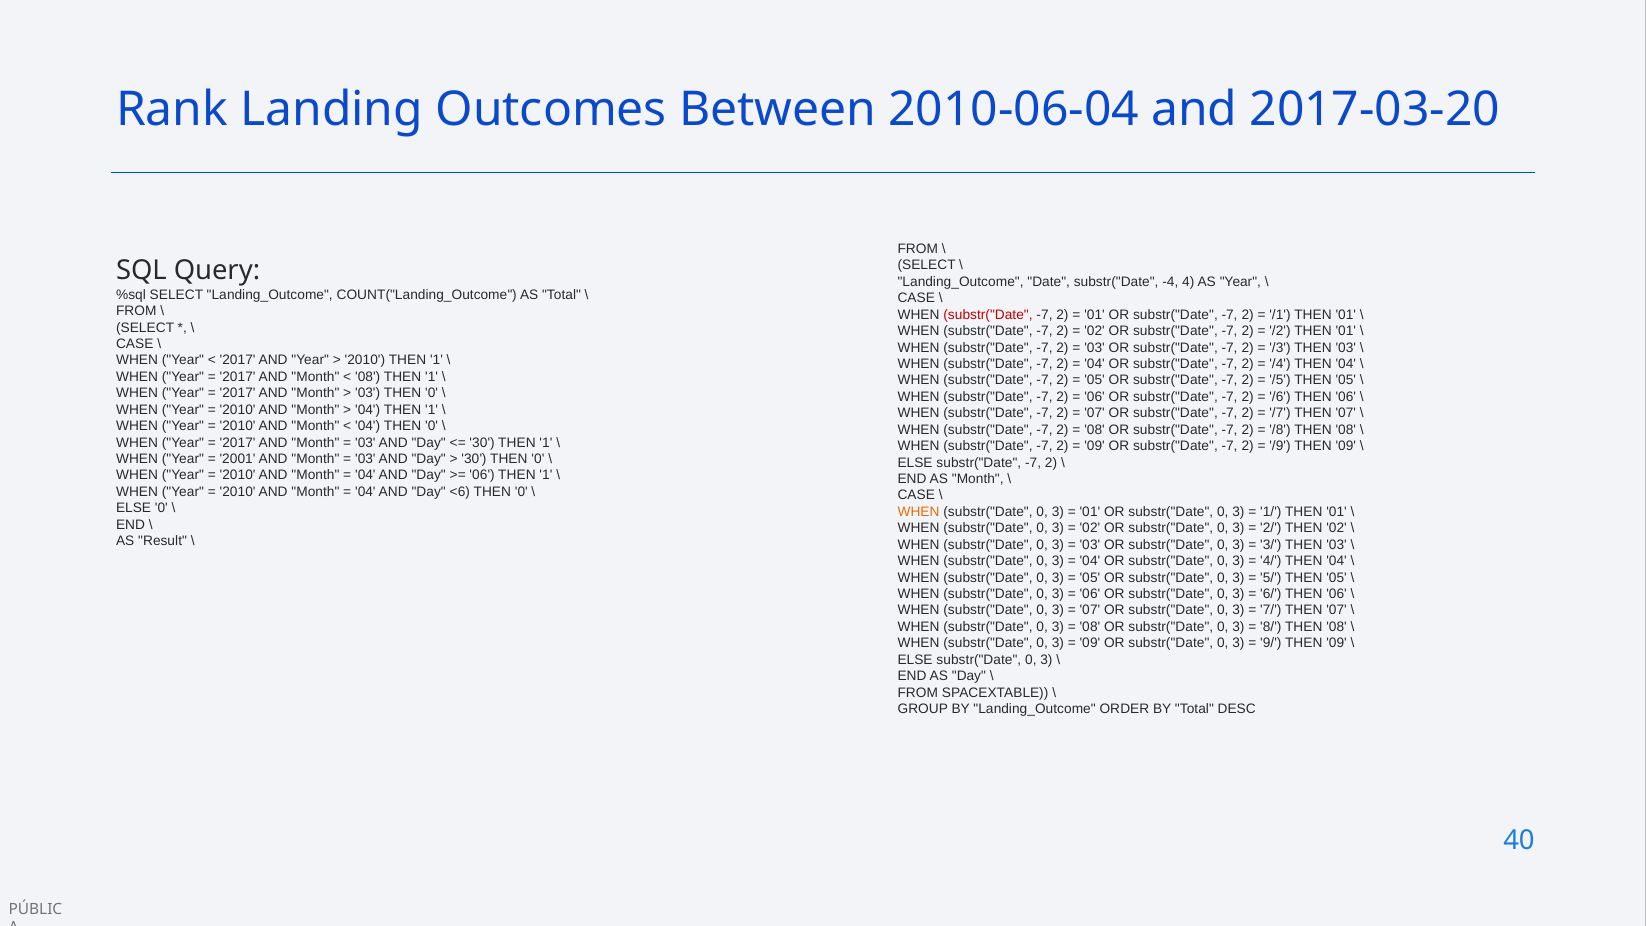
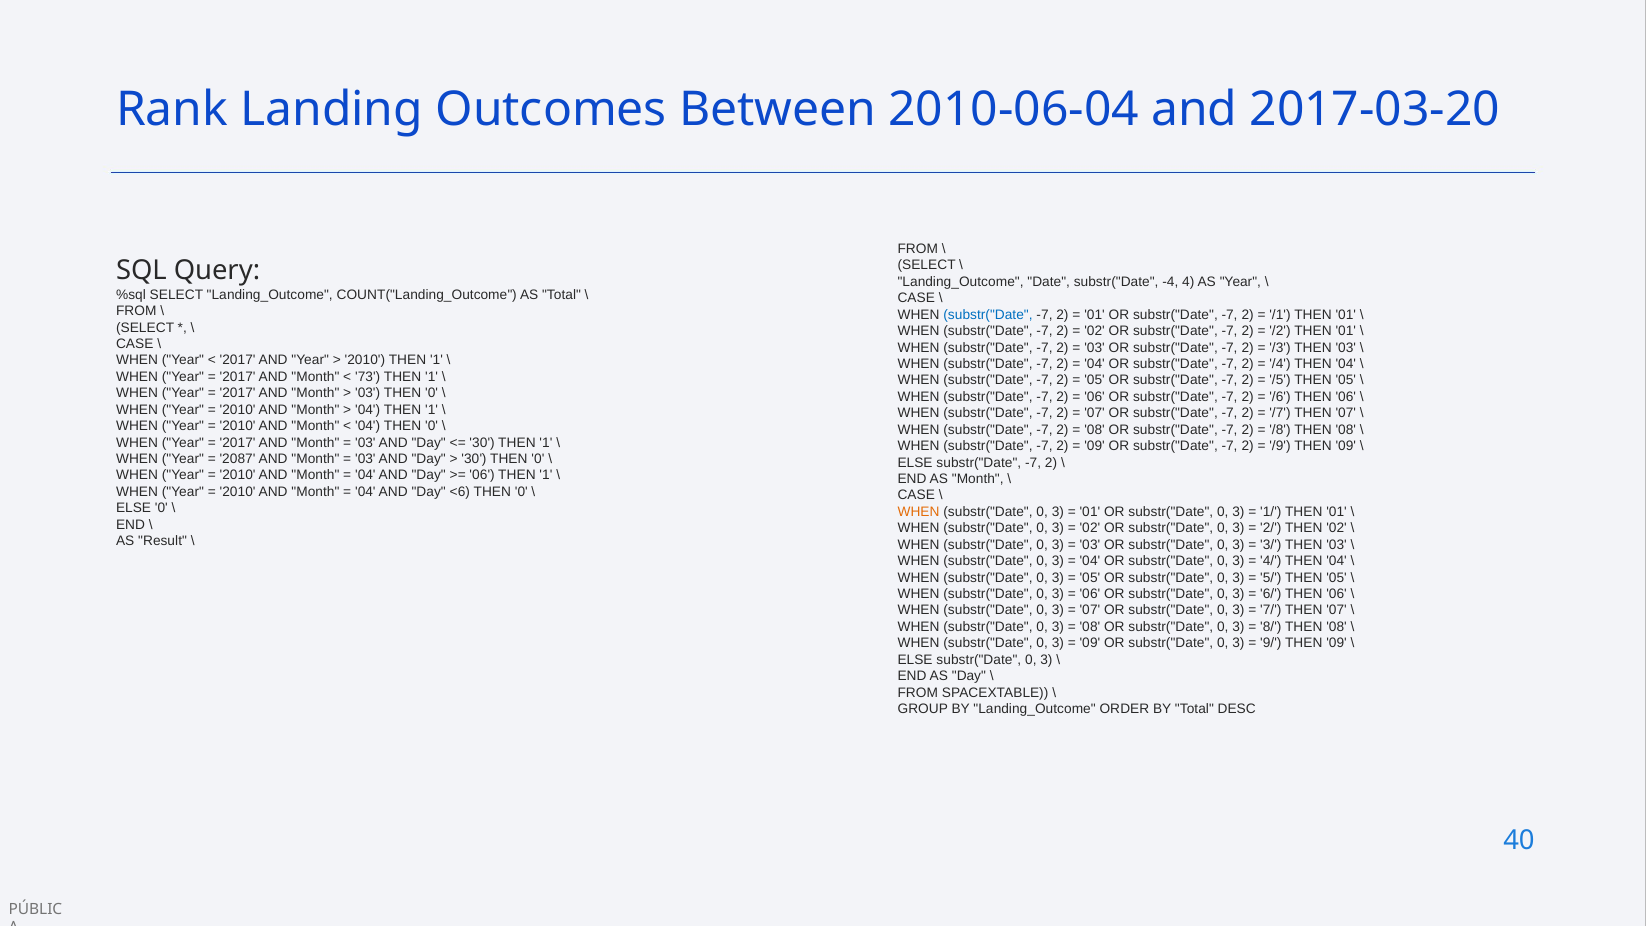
substr("Date colour: red -> blue (988, 315)
08: 08 -> 73 (368, 377)
2001: 2001 -> 2087 (238, 459)
